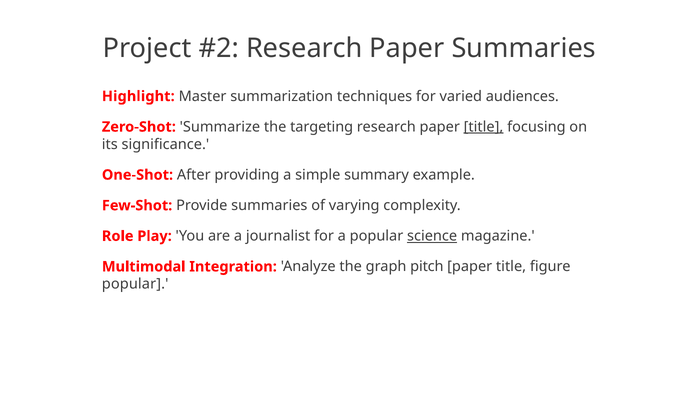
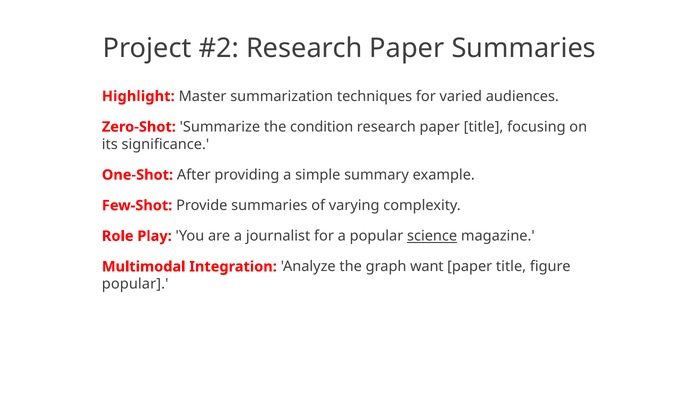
targeting: targeting -> condition (322, 127)
title underline: present -> none (484, 127)
pitch: pitch -> want (427, 267)
